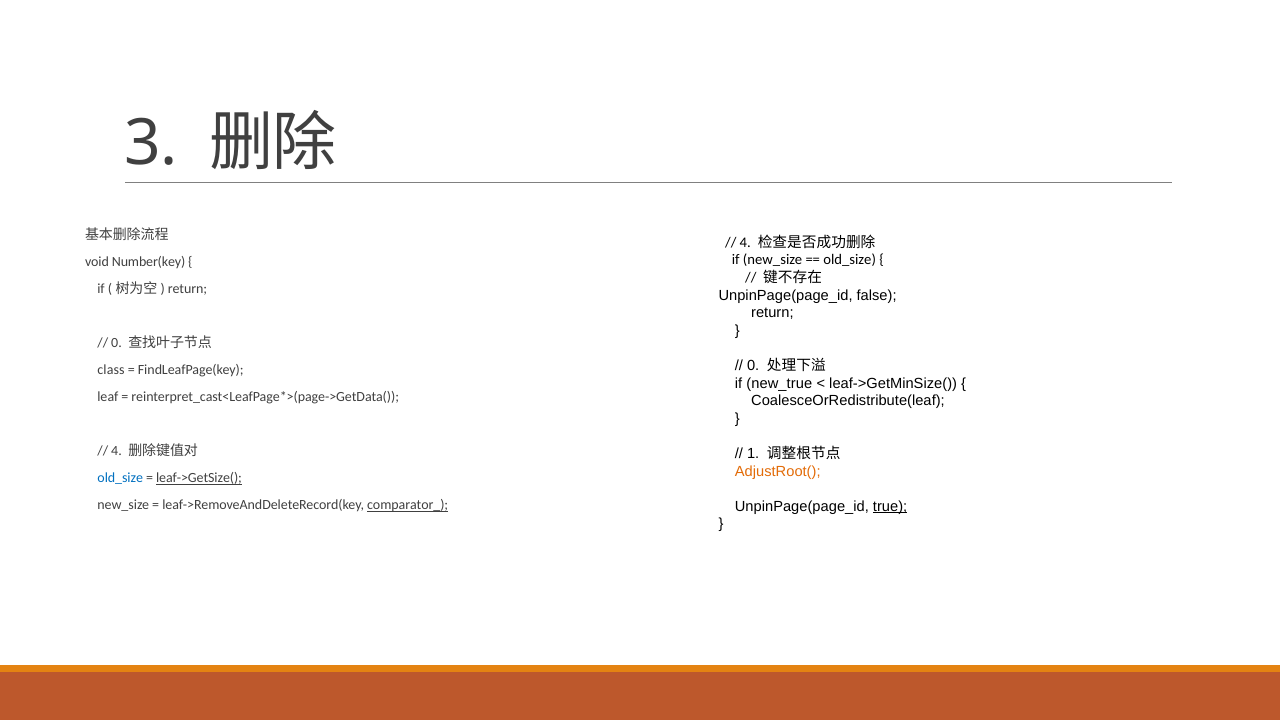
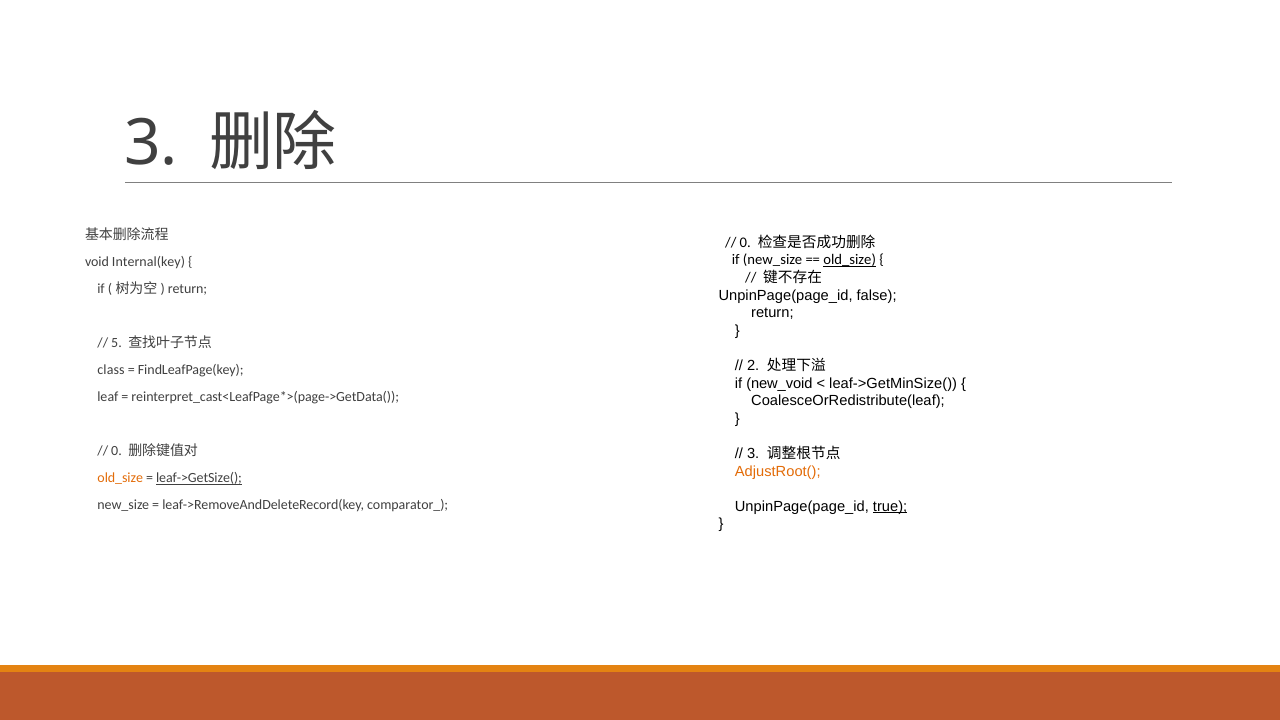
4: 4 -> 0 (745, 242)
old_size underline: none -> present (850, 260)
Number(key: Number(key -> Internal(key (149, 262)
0: 0 -> 5 (116, 343)
0: 0 -> 2 (753, 366)
new_true: new_true -> new_void (779, 383)
4: 4 -> 0 (116, 451)
1: 1 -> 3 (753, 454)
old_size colour: blue -> orange (120, 478)
comparator_ underline: present -> none (408, 505)
